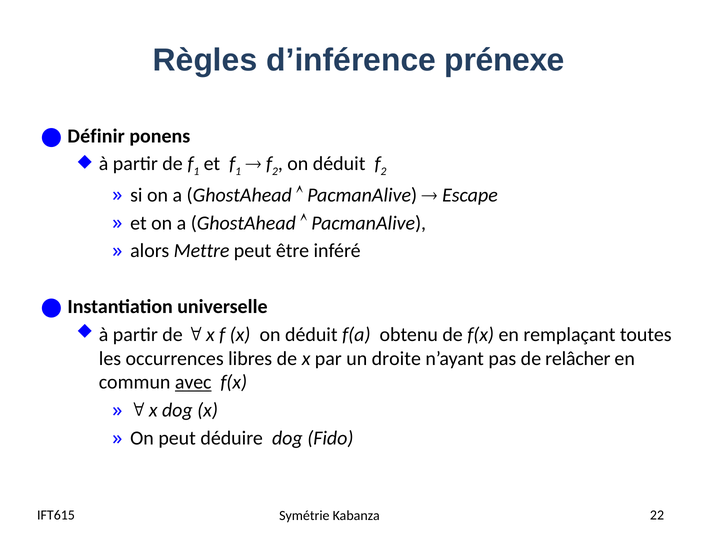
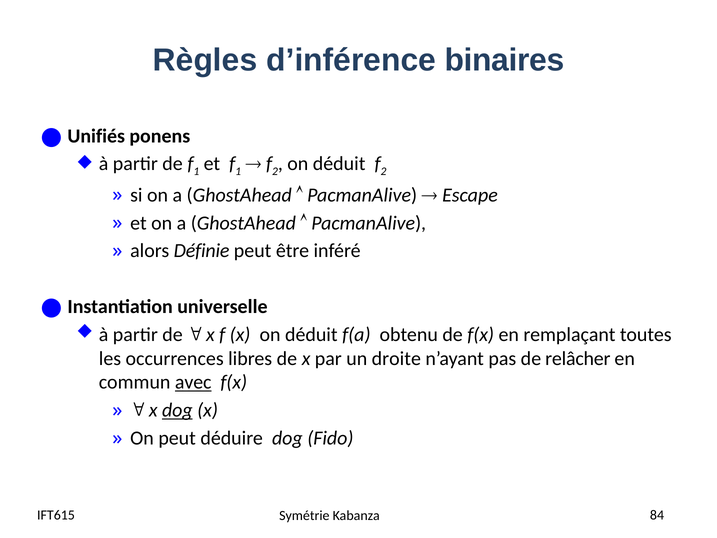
prénexe: prénexe -> binaires (505, 60)
Définir: Définir -> Unifiés (96, 136)
Mettre: Mettre -> Définie (202, 251)
dog underline: none -> present (177, 410)
22: 22 -> 84 (657, 515)
